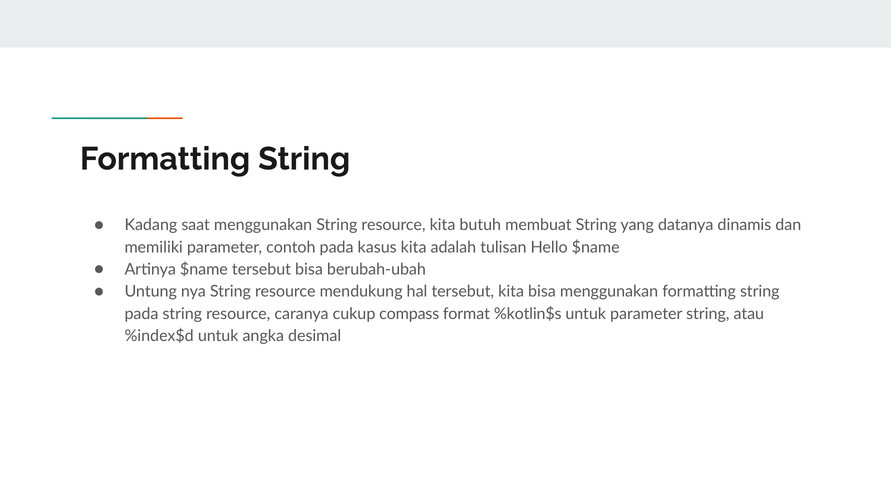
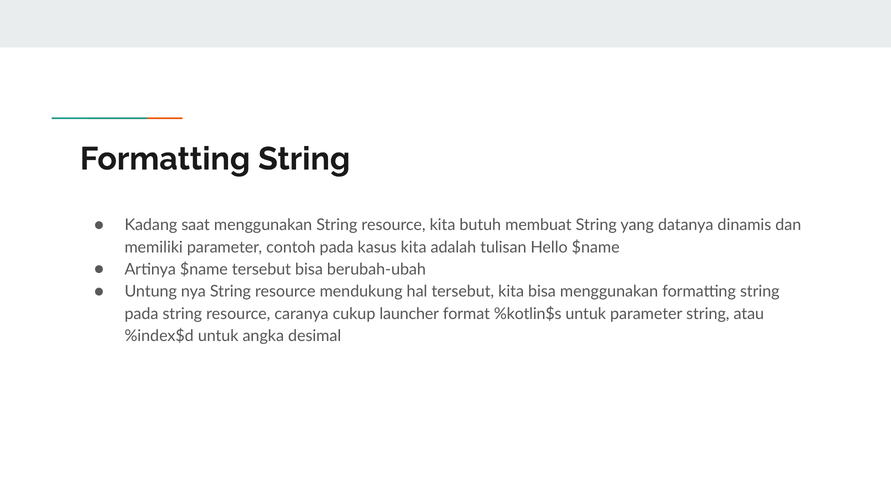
compass: compass -> launcher (409, 314)
